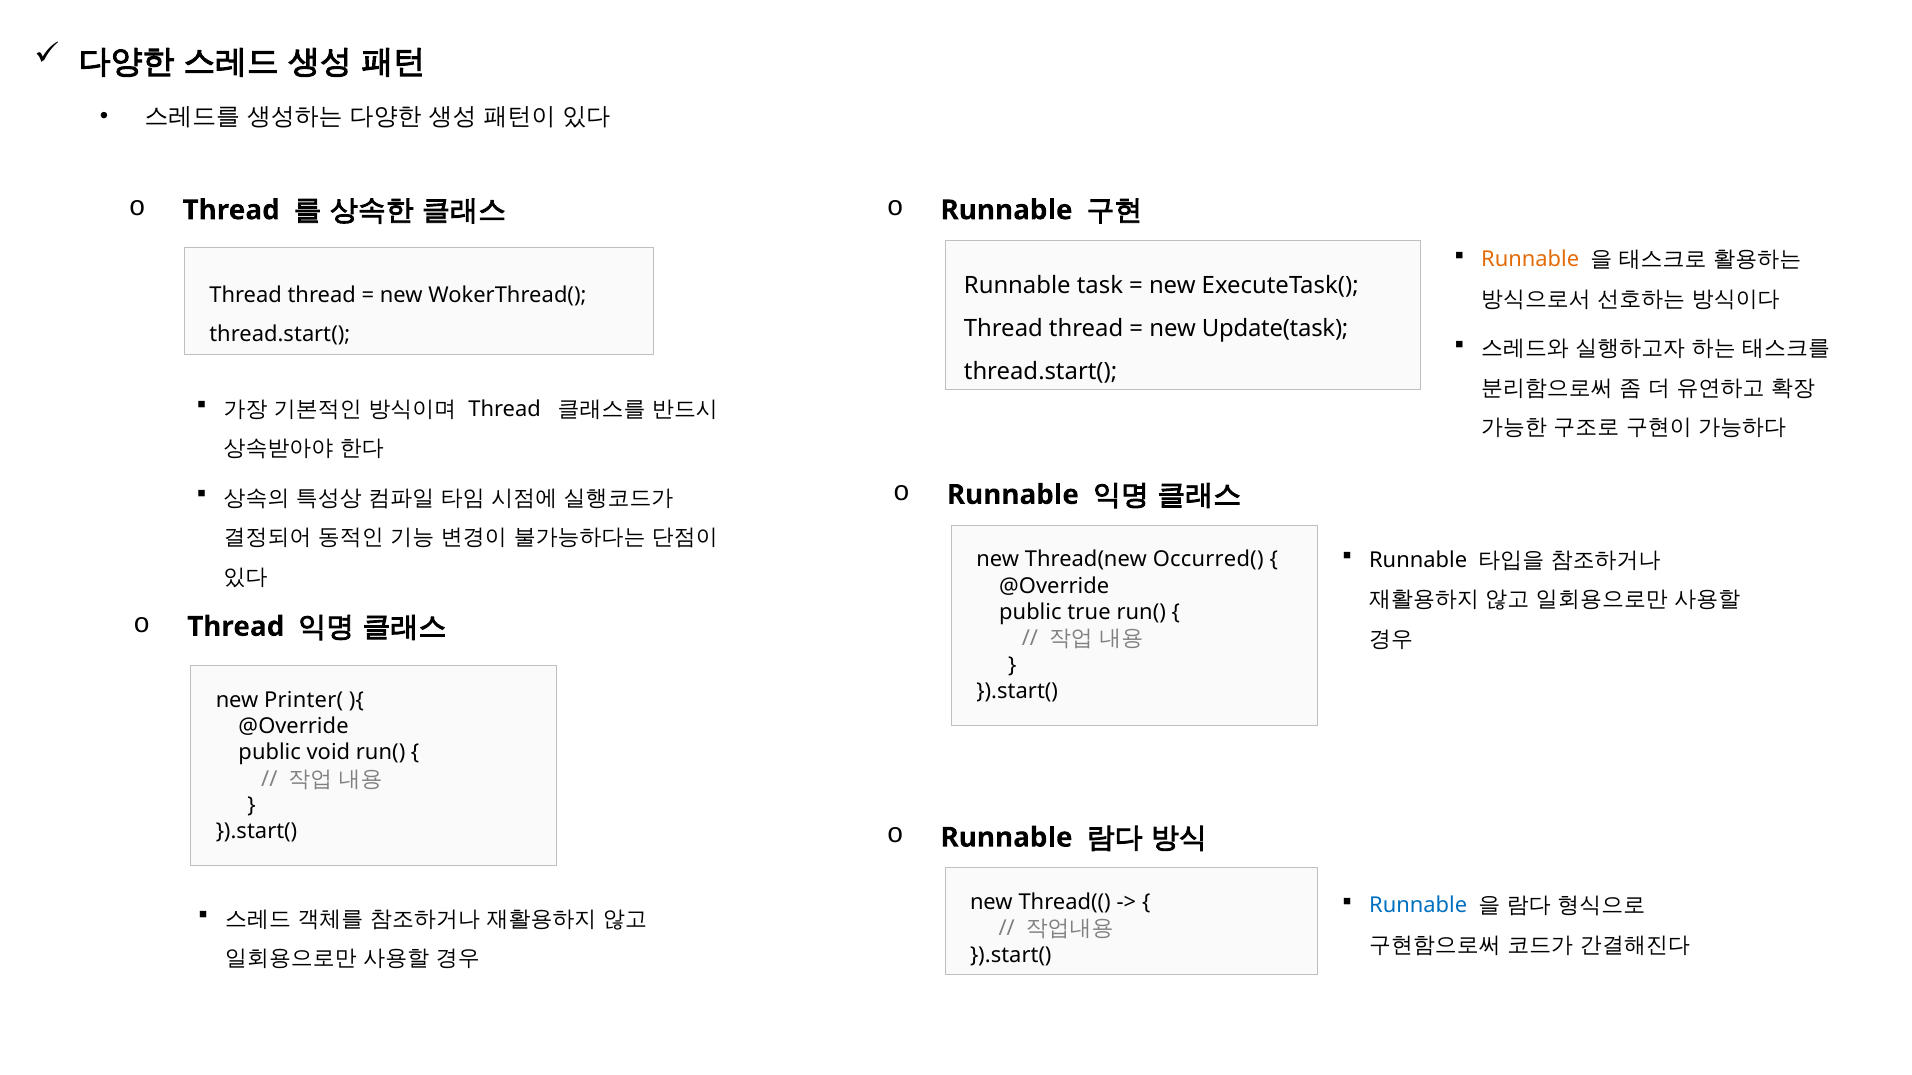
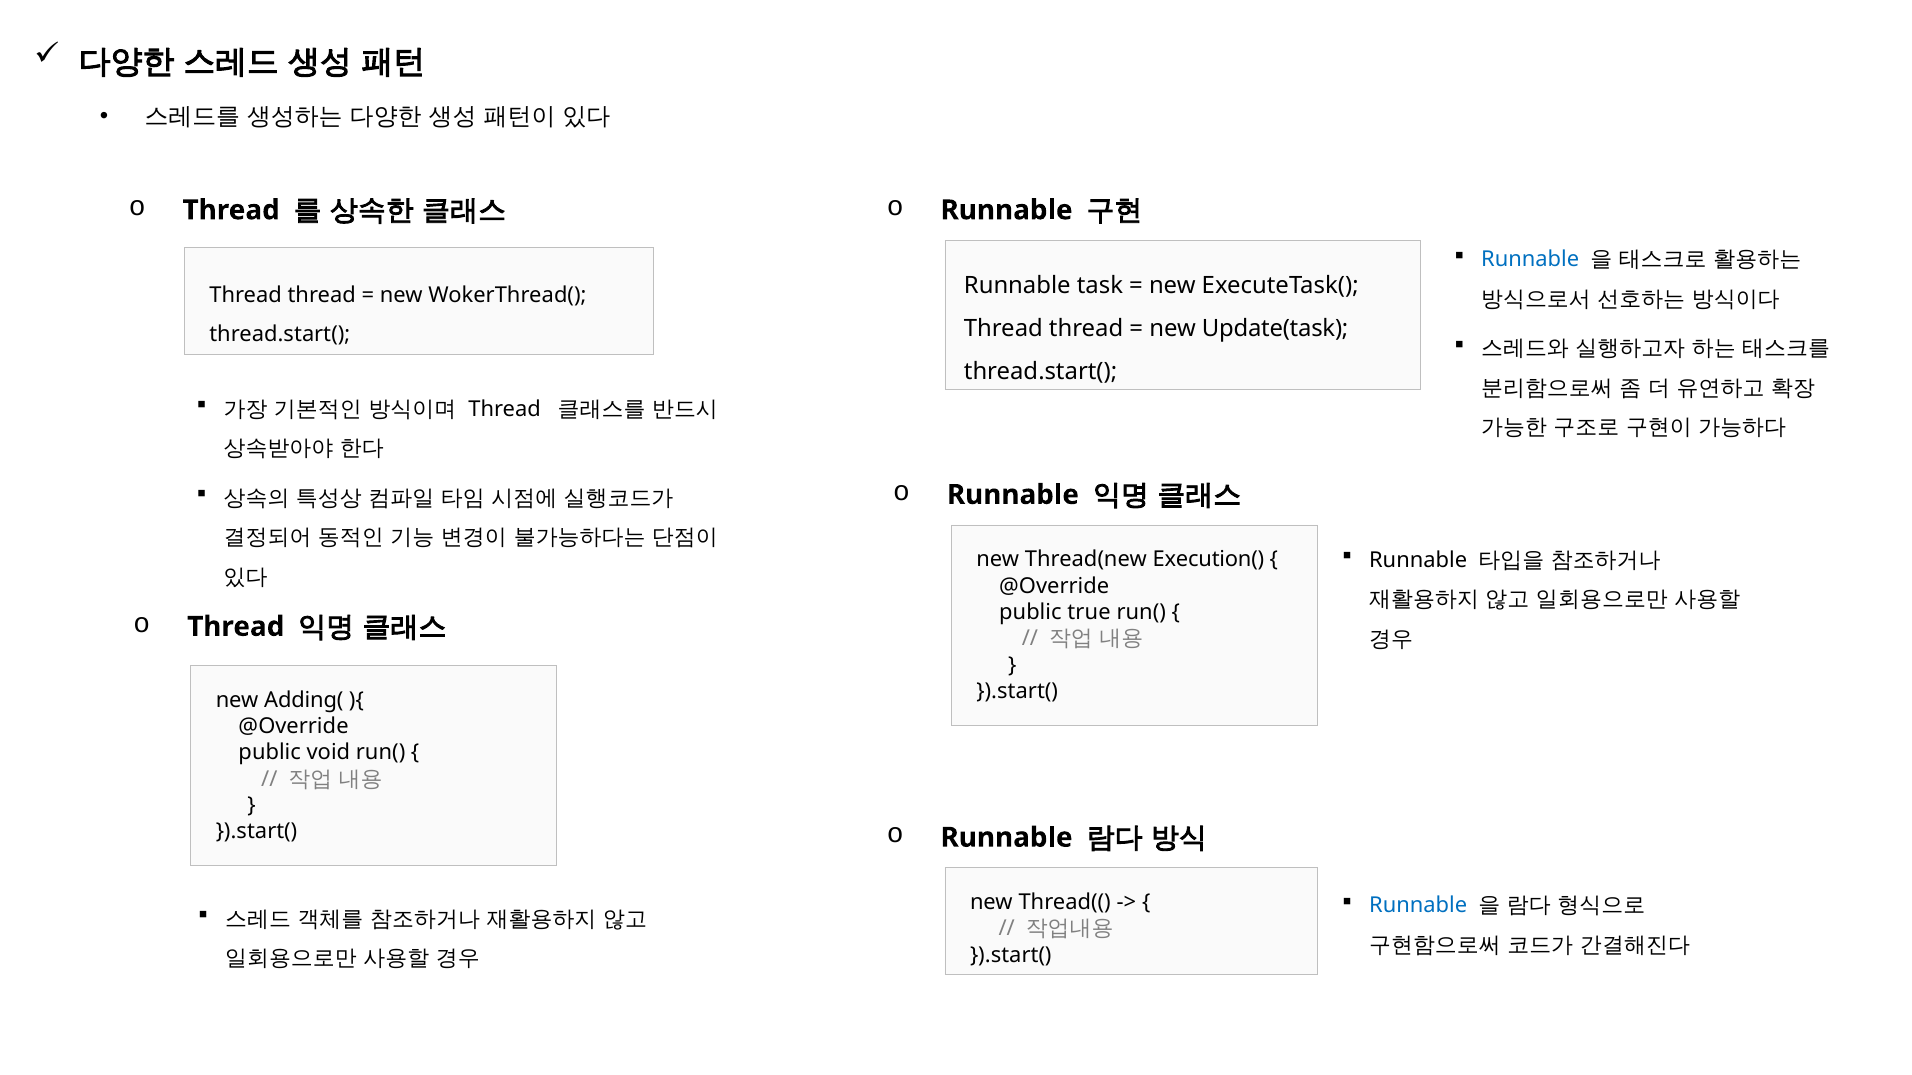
Runnable colour: orange -> blue (1530, 260)
Occurred(: Occurred( -> Execution( (1208, 560)
Printer(: Printer( -> Adding( (304, 700)
